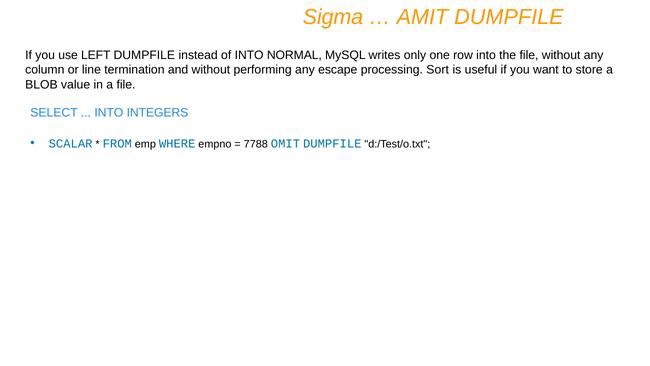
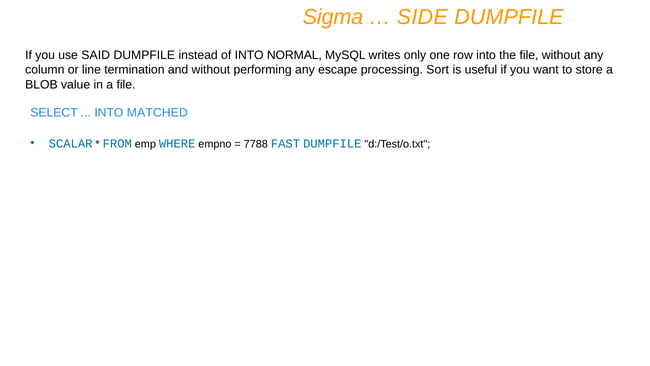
AMIT: AMIT -> SIDE (422, 17)
LEFT: LEFT -> SAID (96, 55)
INTEGERS: INTEGERS -> MATCHED (157, 113)
OMIT: OMIT -> FAST (285, 143)
